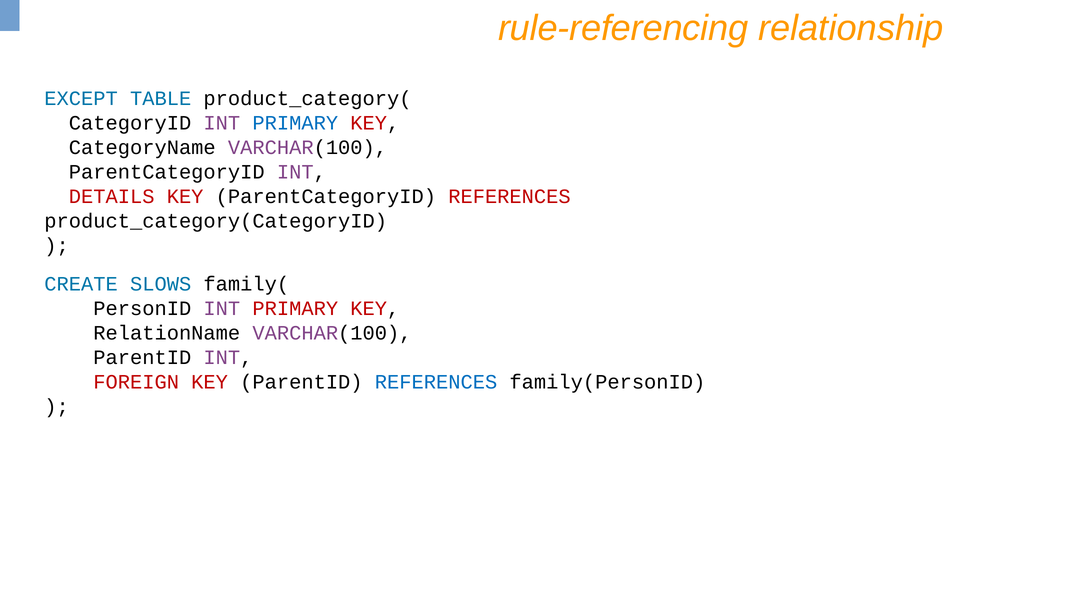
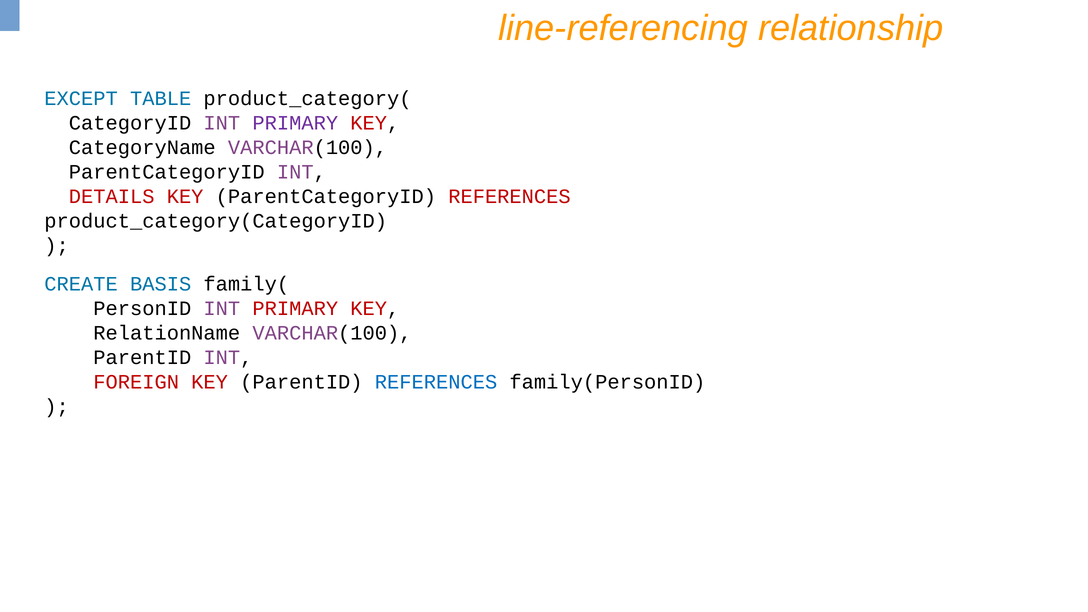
rule-referencing: rule-referencing -> line-referencing (623, 28)
PRIMARY colour: blue -> purple (295, 123)
SLOWS: SLOWS -> BASIS (161, 284)
